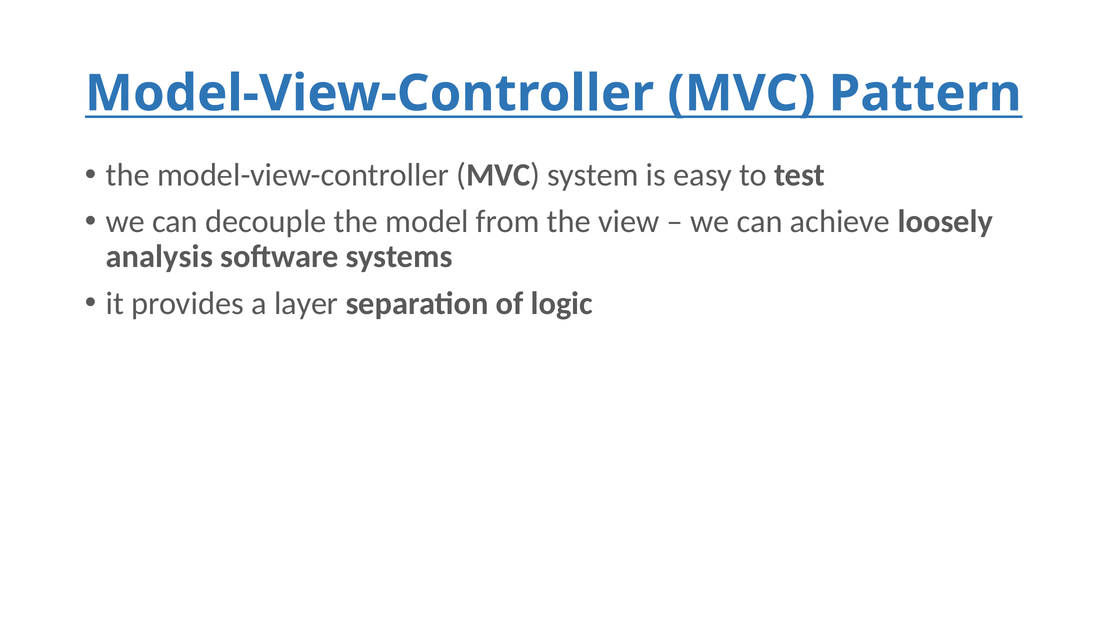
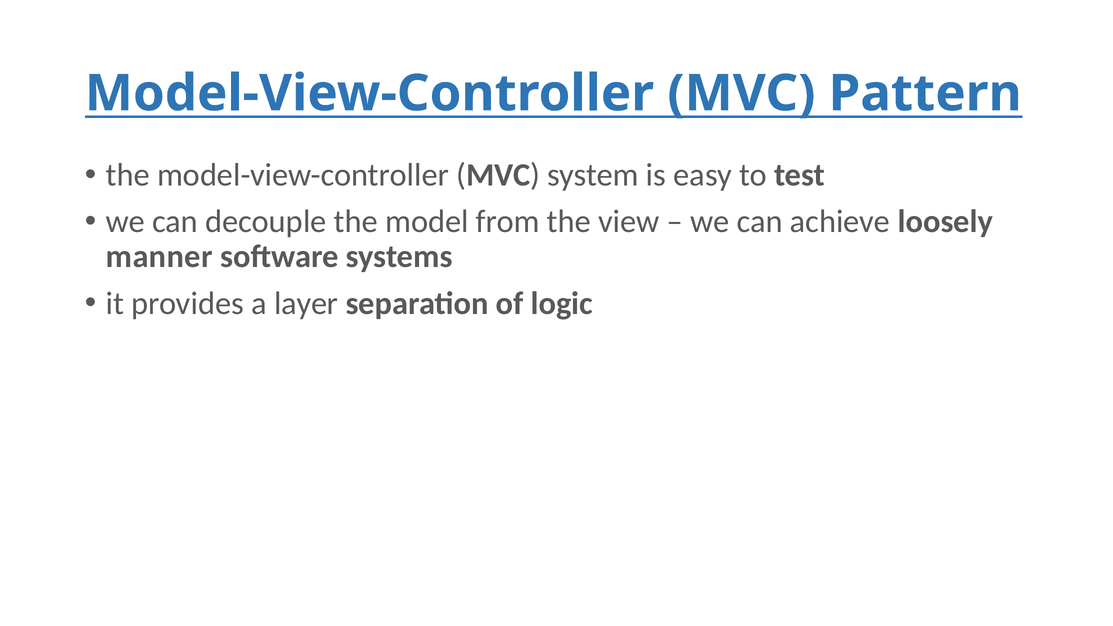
analysis: analysis -> manner (159, 257)
